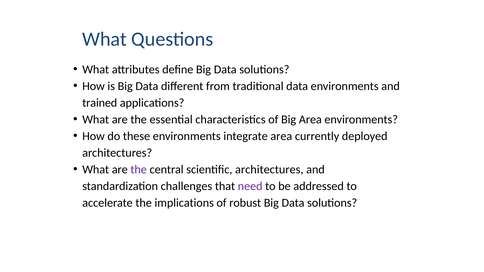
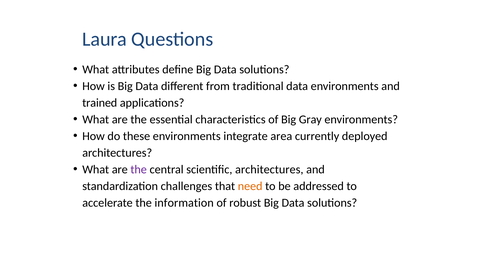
What: What -> Laura (105, 39)
Big Area: Area -> Gray (310, 120)
need colour: purple -> orange (250, 186)
implications: implications -> information (184, 203)
